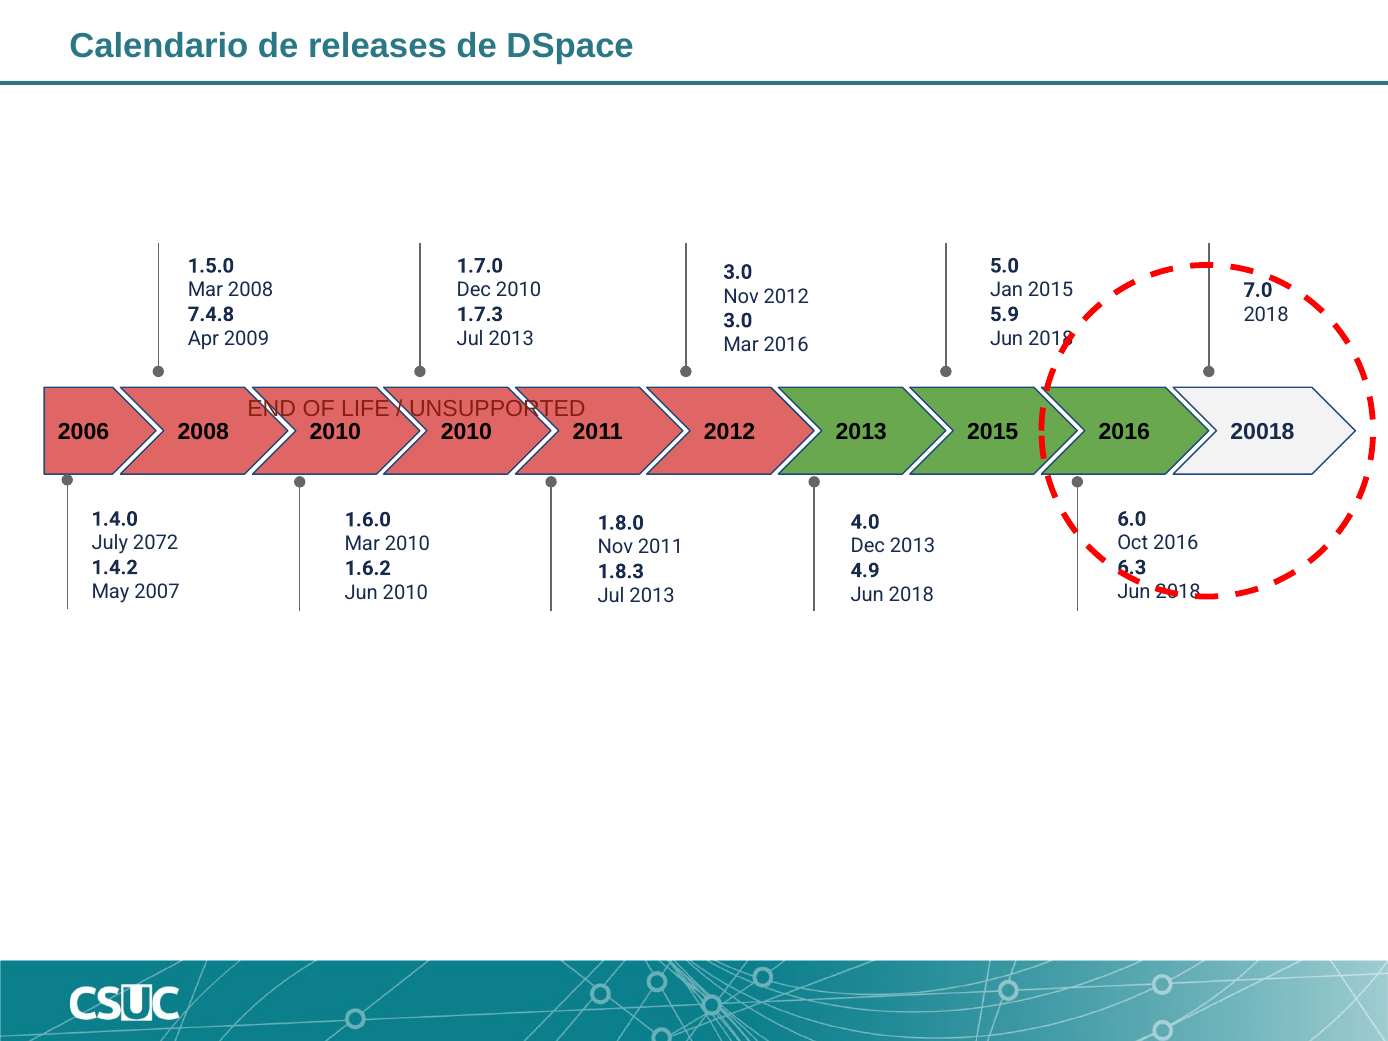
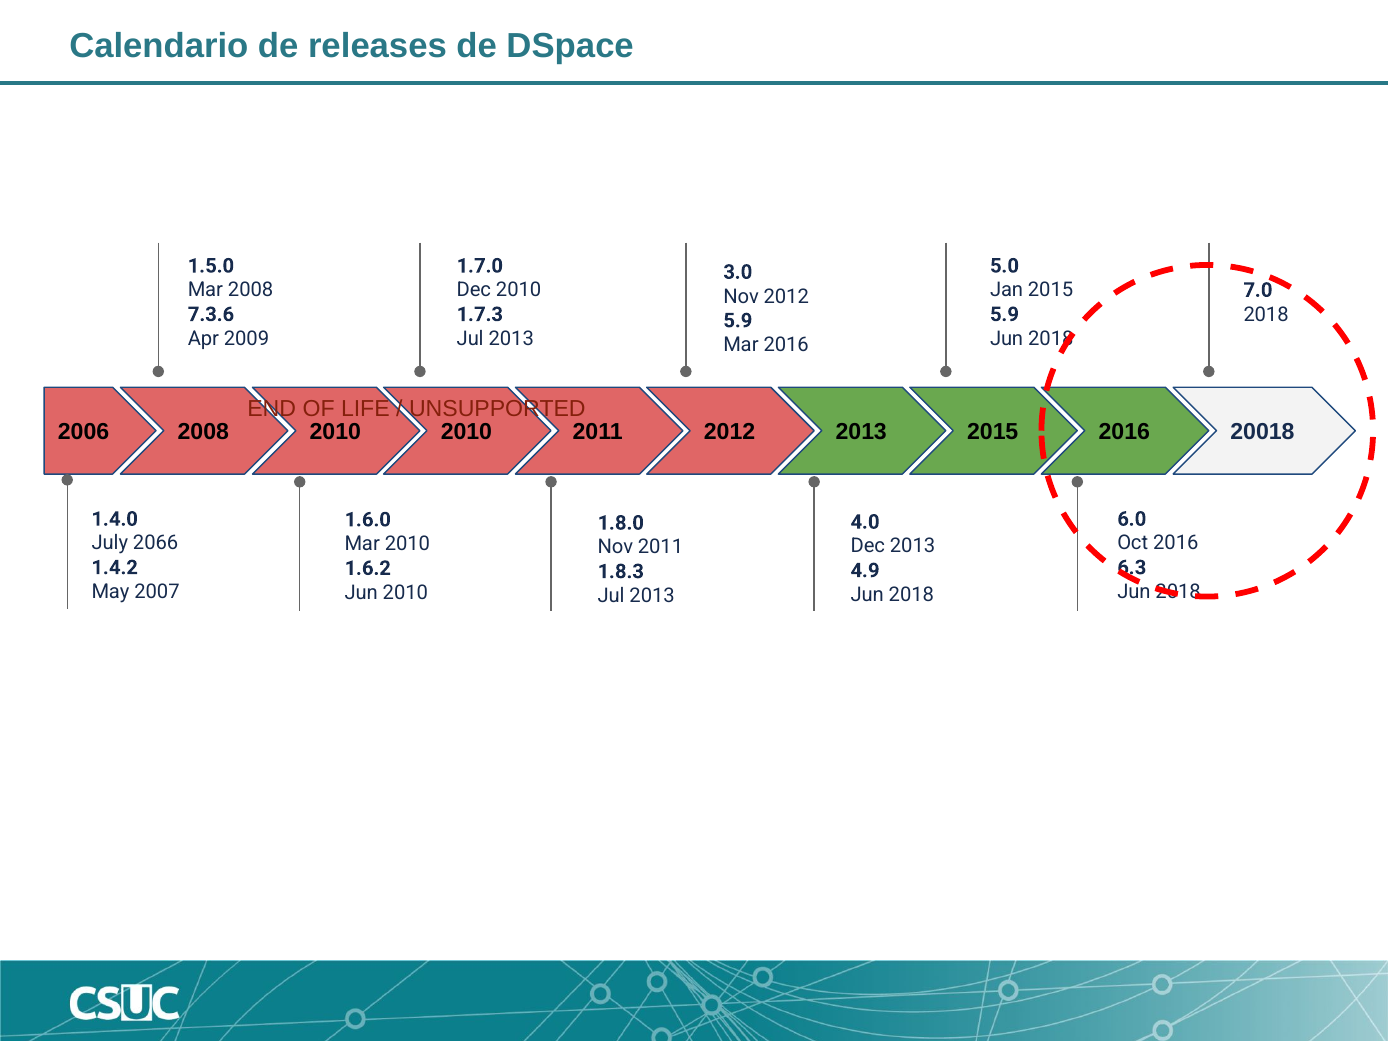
7.4.8: 7.4.8 -> 7.3.6 (211, 314)
3.0: 3.0 -> 5.9 (738, 321)
2072: 2072 -> 2066 (156, 543)
